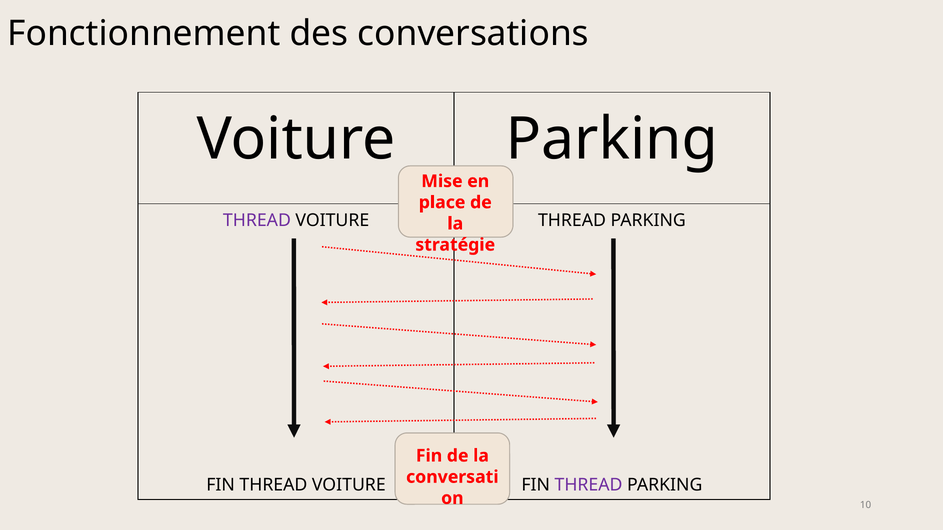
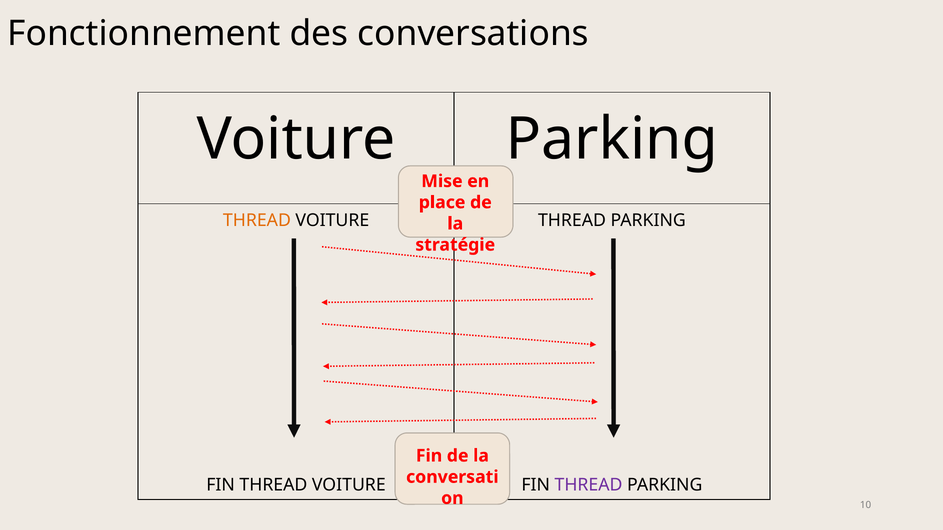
THREAD colour: purple -> orange (257, 221)
